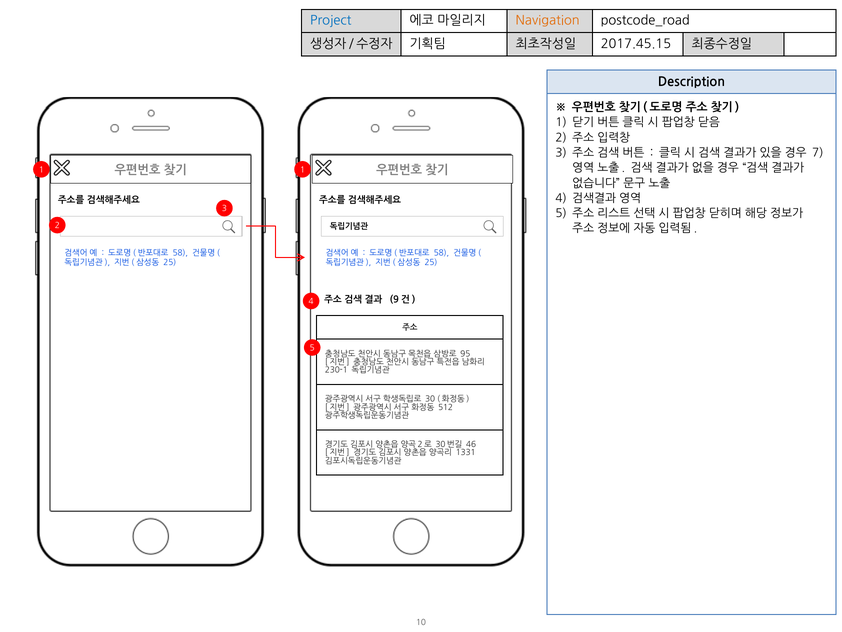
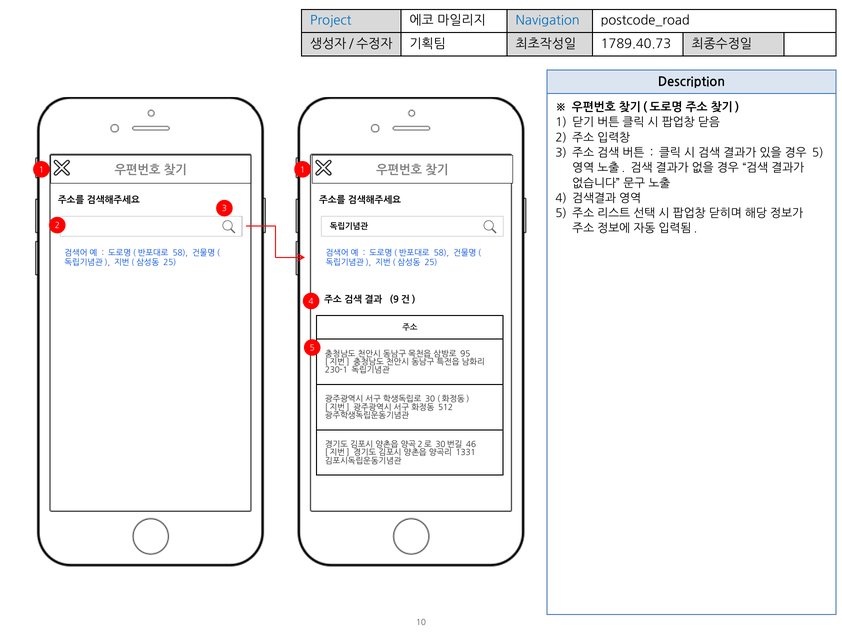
Navigation colour: orange -> blue (548, 20)
2017.45.15: 2017.45.15 -> 1789.40.73 (636, 44)
7: 7 -> 5 (818, 153)
